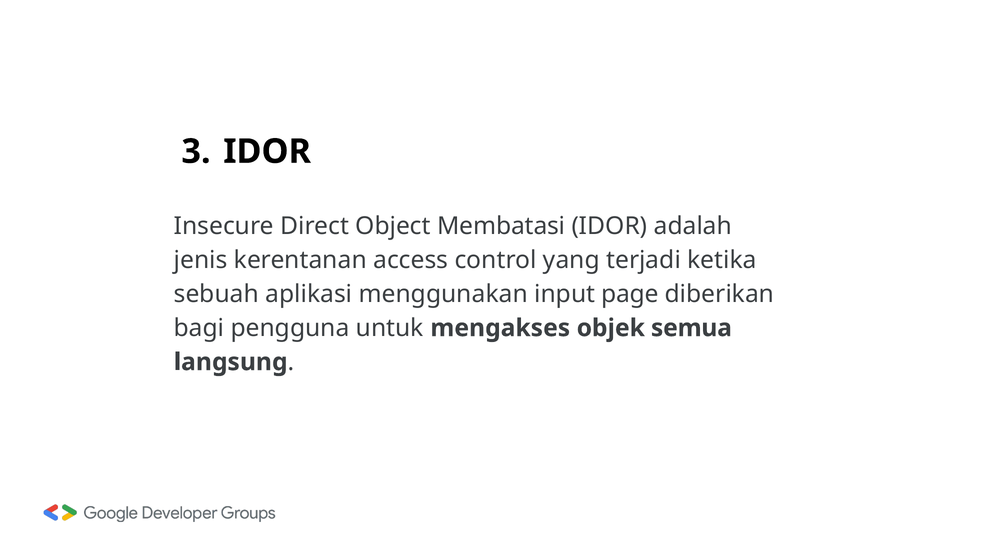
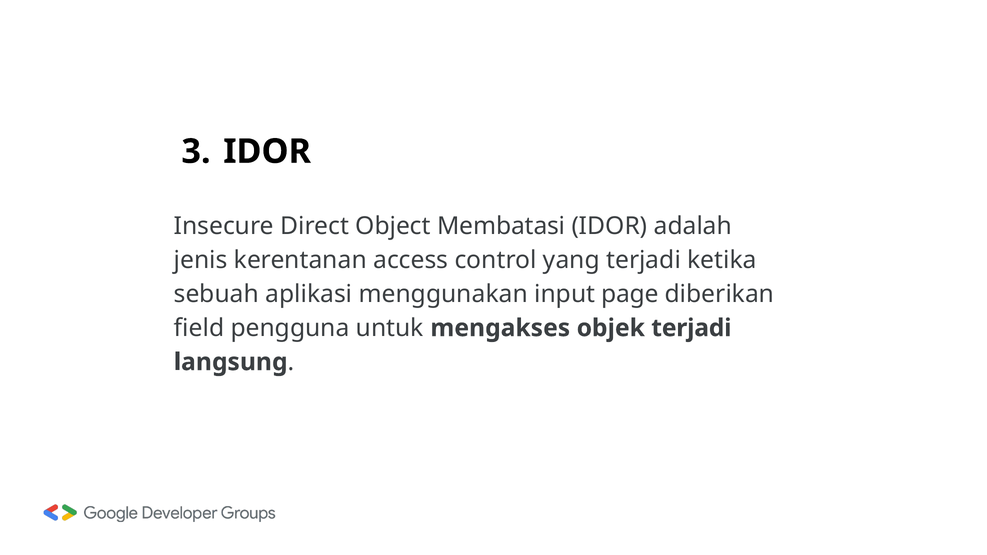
bagi: bagi -> field (199, 328)
objek semua: semua -> terjadi (691, 328)
